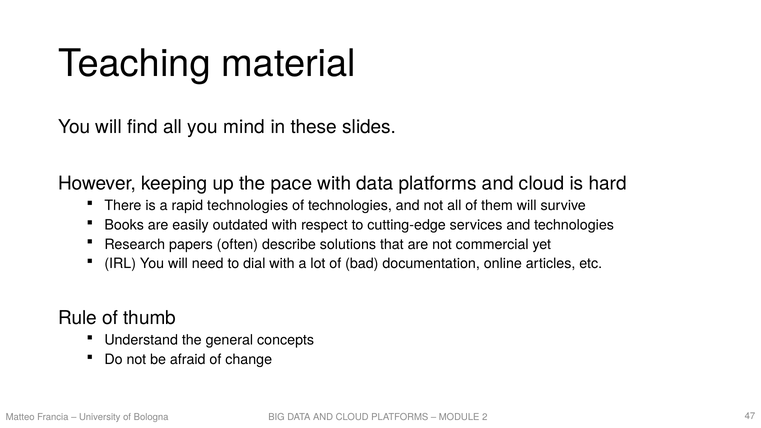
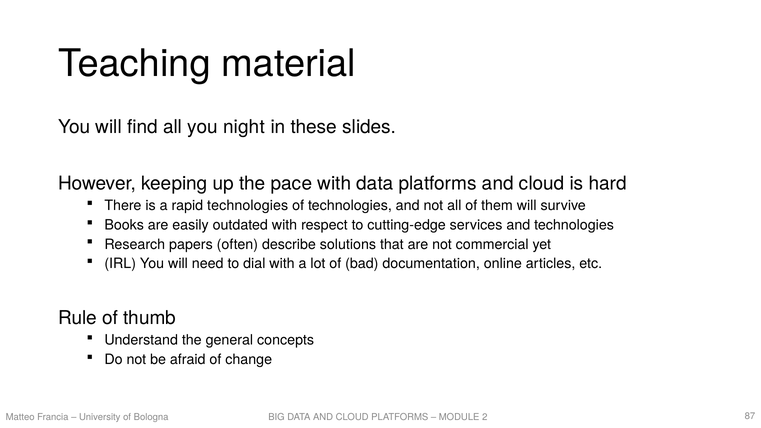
mind: mind -> night (244, 127)
47: 47 -> 87 (750, 416)
